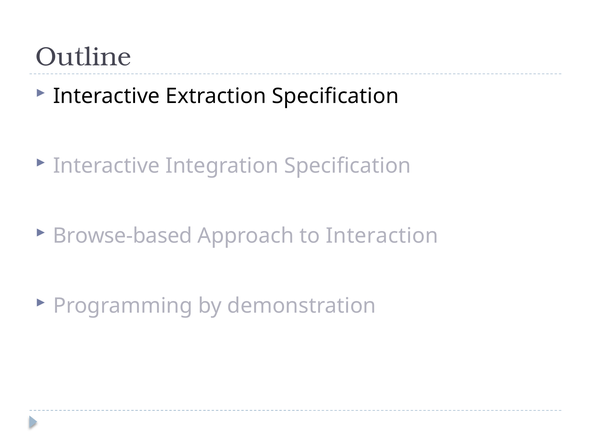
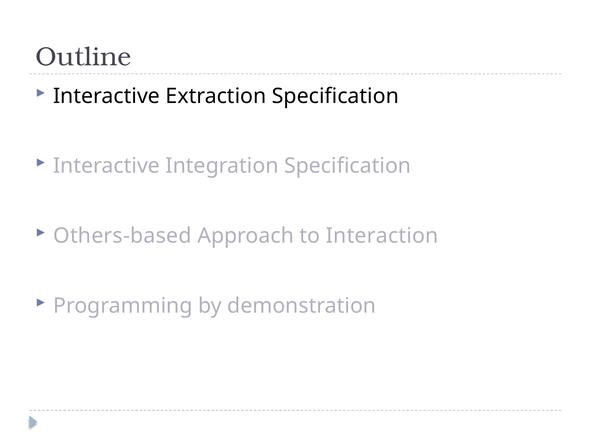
Browse-based: Browse-based -> Others-based (122, 236)
